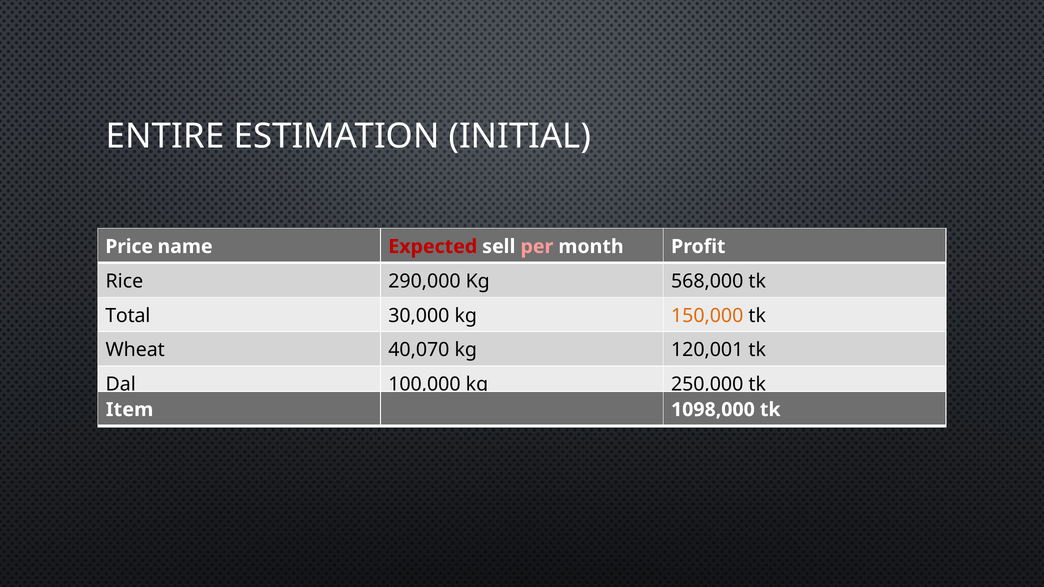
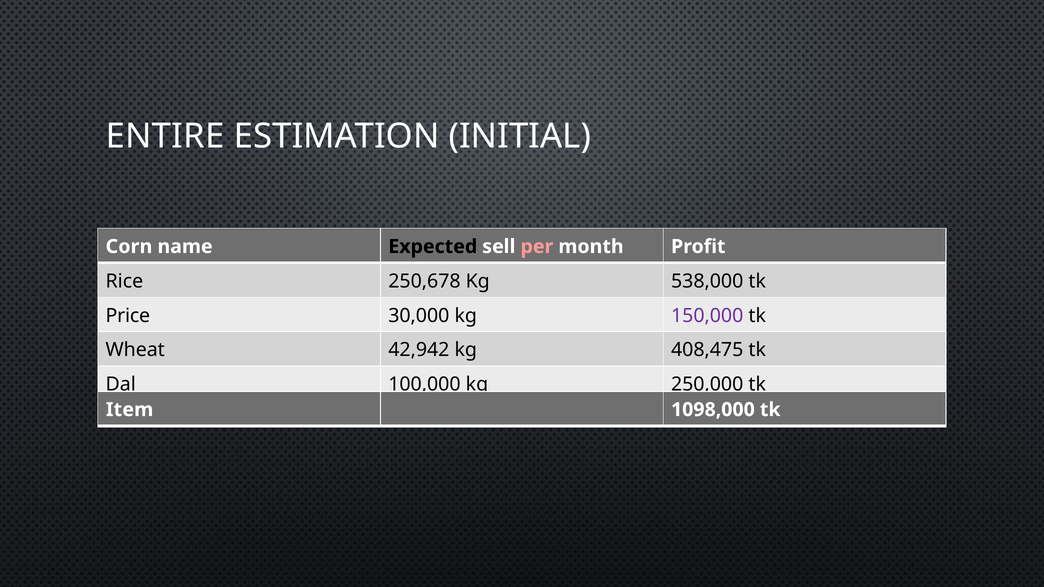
Price: Price -> Corn (129, 247)
Expected colour: red -> black (433, 247)
290,000: 290,000 -> 250,678 (424, 281)
568,000: 568,000 -> 538,000 (707, 281)
Total: Total -> Price (128, 316)
150,000 colour: orange -> purple (707, 316)
40,070: 40,070 -> 42,942 (419, 350)
120,001: 120,001 -> 408,475 (707, 350)
